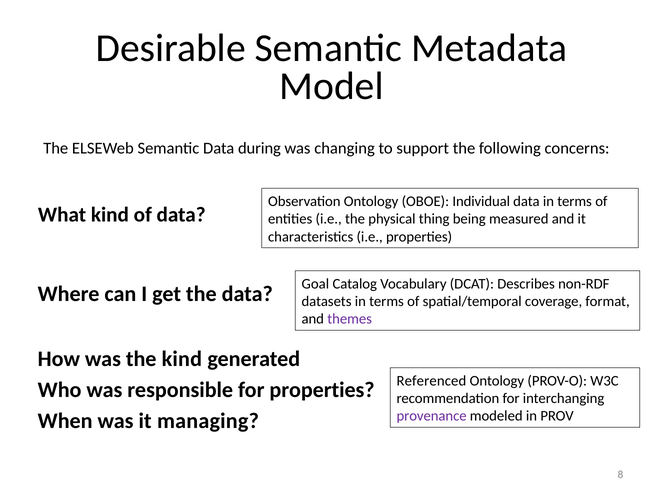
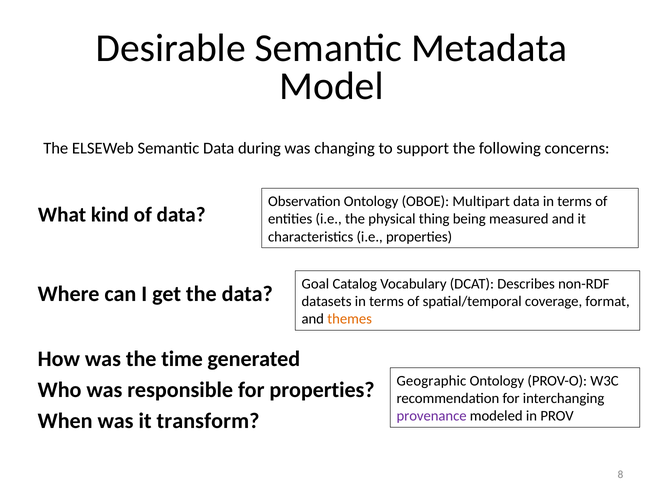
Individual: Individual -> Multipart (481, 201)
themes colour: purple -> orange (350, 319)
the kind: kind -> time (182, 359)
Referenced: Referenced -> Geographic (431, 381)
managing: managing -> transform (208, 421)
